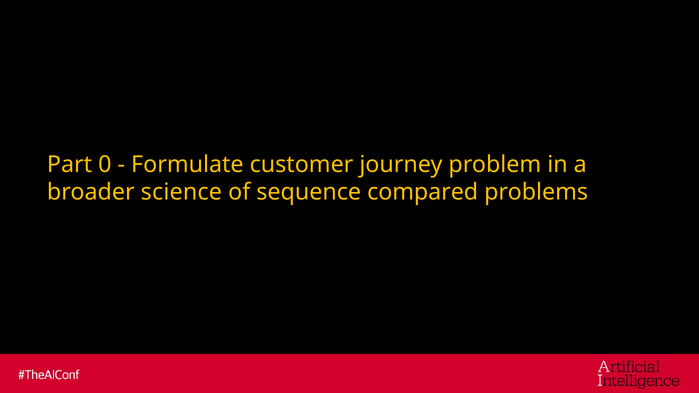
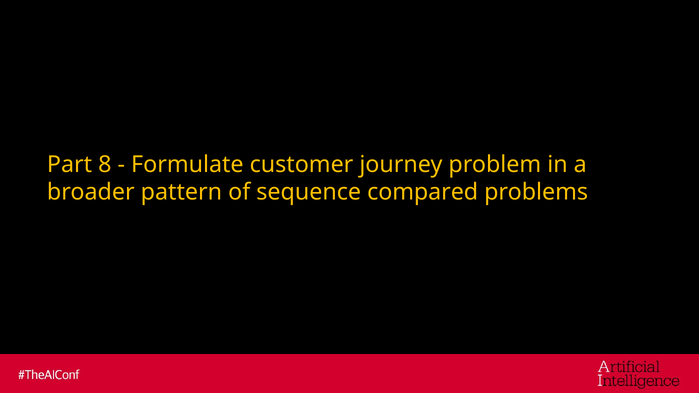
0: 0 -> 8 (105, 164)
science: science -> pattern (181, 192)
